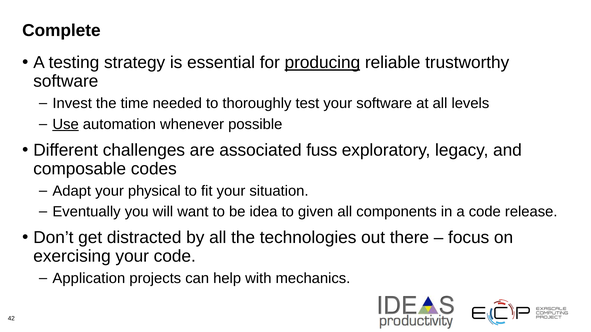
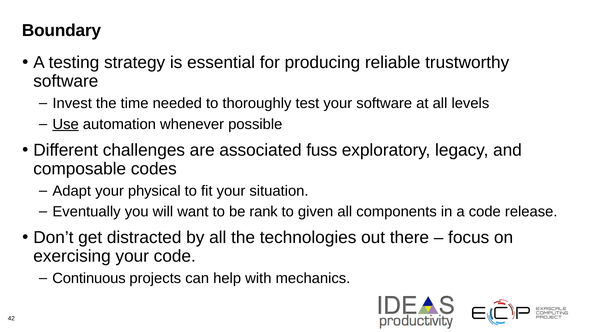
Complete: Complete -> Boundary (61, 31)
producing underline: present -> none (322, 63)
idea: idea -> rank (264, 212)
Application: Application -> Continuous (89, 279)
